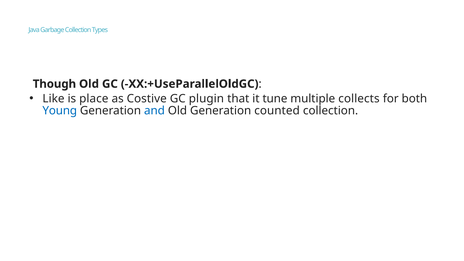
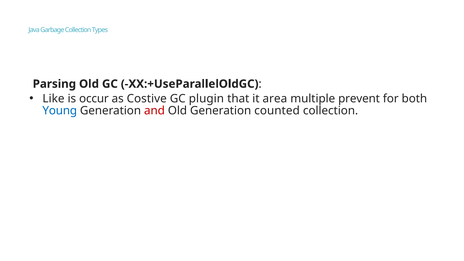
Though: Though -> Parsing (54, 84)
place: place -> occur (94, 99)
tune: tune -> area (275, 99)
collects: collects -> prevent (359, 99)
and colour: blue -> red (154, 111)
